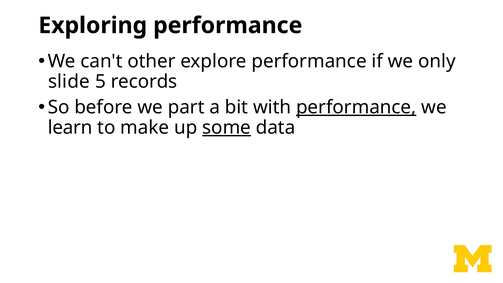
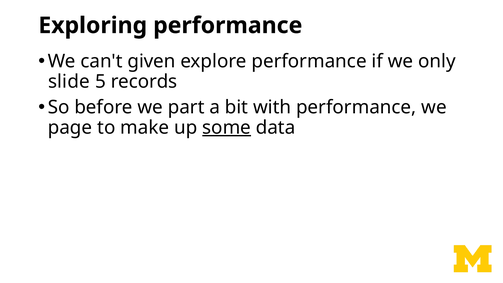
other: other -> given (152, 61)
performance underline: present -> none (356, 107)
learn: learn -> page (70, 128)
